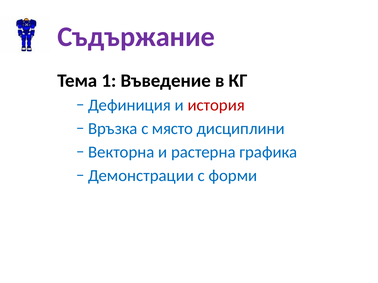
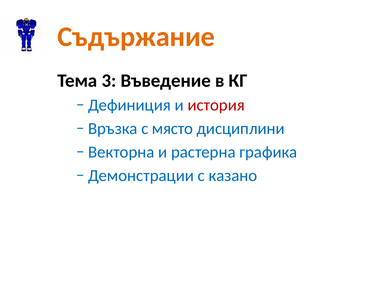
Съдържание colour: purple -> orange (136, 37)
1: 1 -> 3 (109, 81)
форми: форми -> казано (233, 176)
